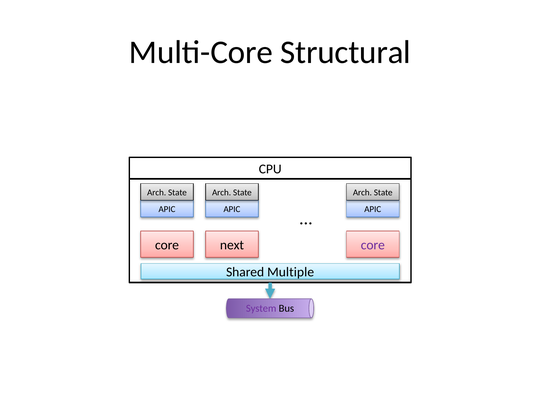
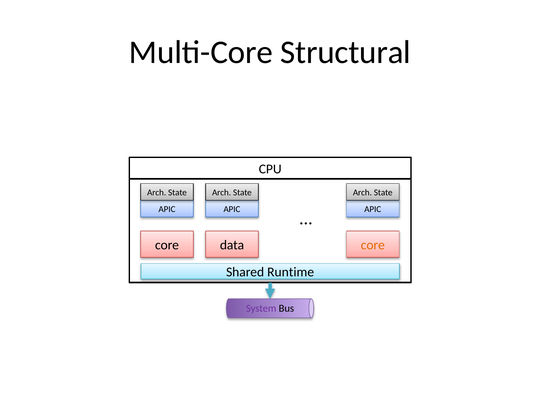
next: next -> data (232, 245)
core colour: purple -> orange (373, 245)
Multiple: Multiple -> Runtime (291, 272)
